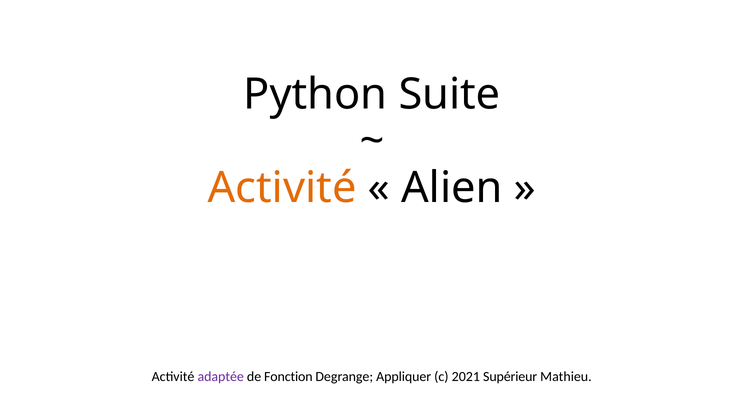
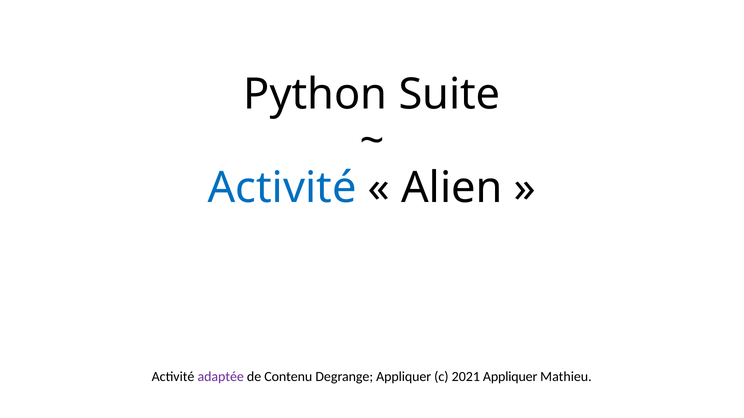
Activité colour: orange -> blue (282, 188)
Fonction: Fonction -> Contenu (288, 377)
2021 Supérieur: Supérieur -> Appliquer (510, 377)
